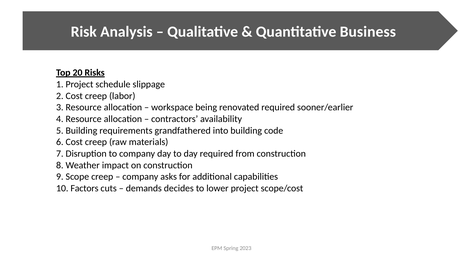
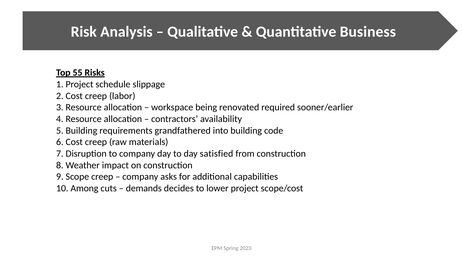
20: 20 -> 55 (78, 73)
day required: required -> satisfied (217, 154)
Factors: Factors -> Among (84, 189)
